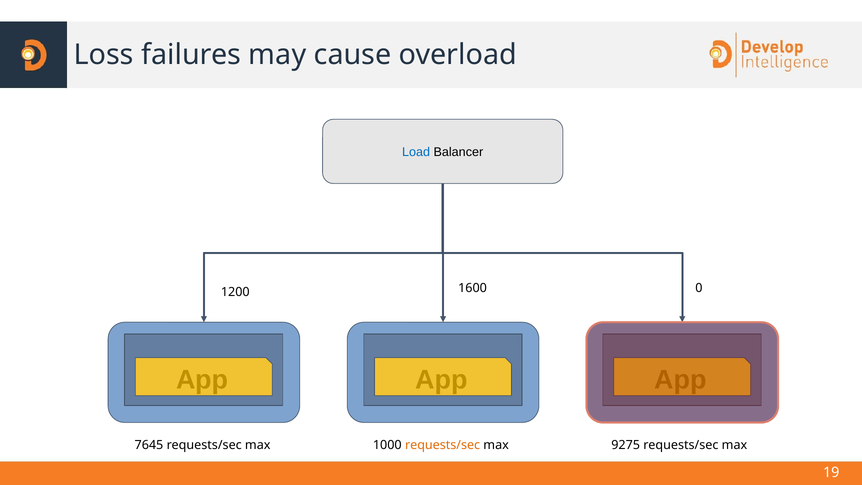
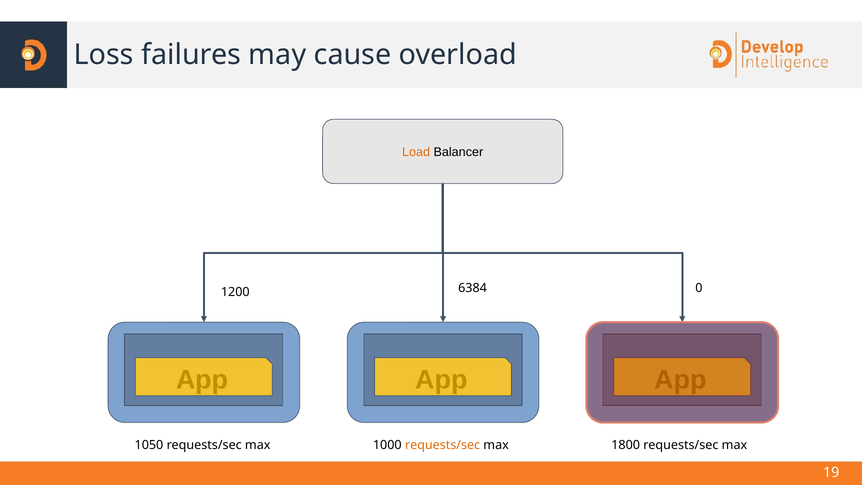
Load colour: blue -> orange (416, 152)
1600: 1600 -> 6384 (473, 288)
7645: 7645 -> 1050 (149, 445)
9275: 9275 -> 1800 (626, 445)
